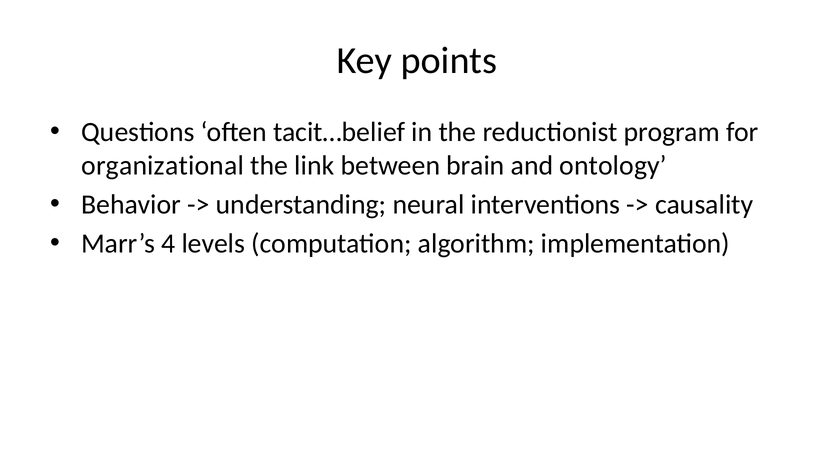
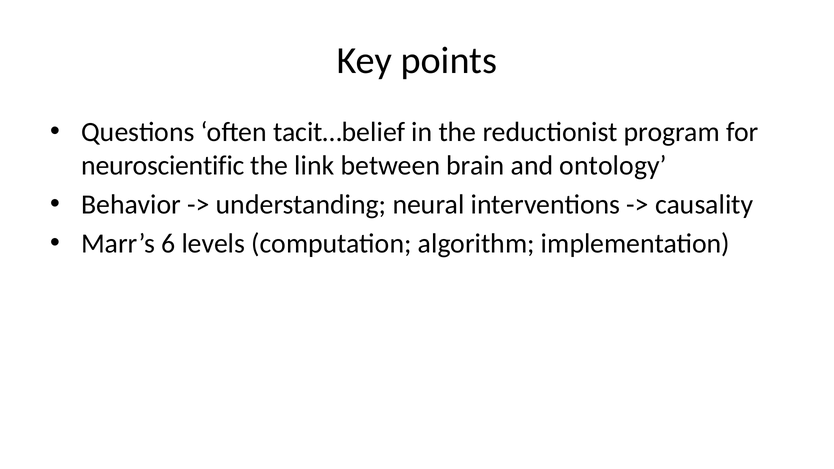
organizational: organizational -> neuroscientific (163, 166)
4: 4 -> 6 (168, 243)
